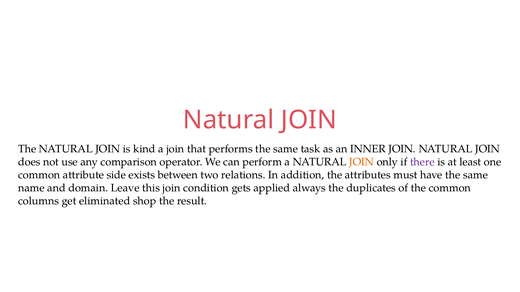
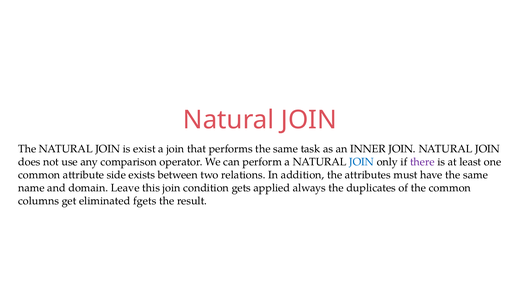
kind: kind -> exist (144, 149)
JOIN colour: orange -> blue (362, 162)
shop: shop -> fgets (145, 201)
